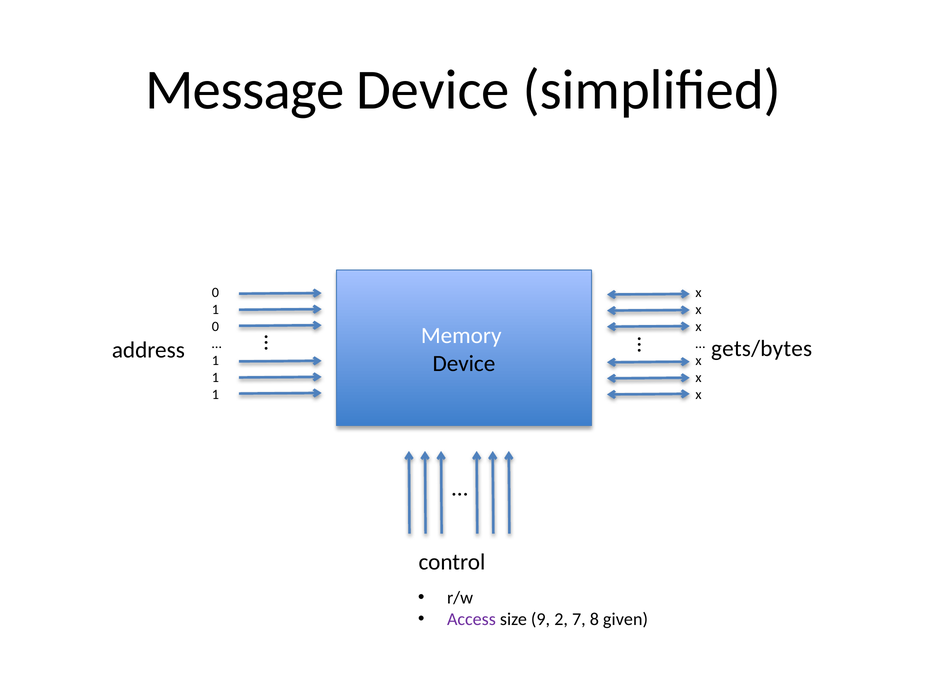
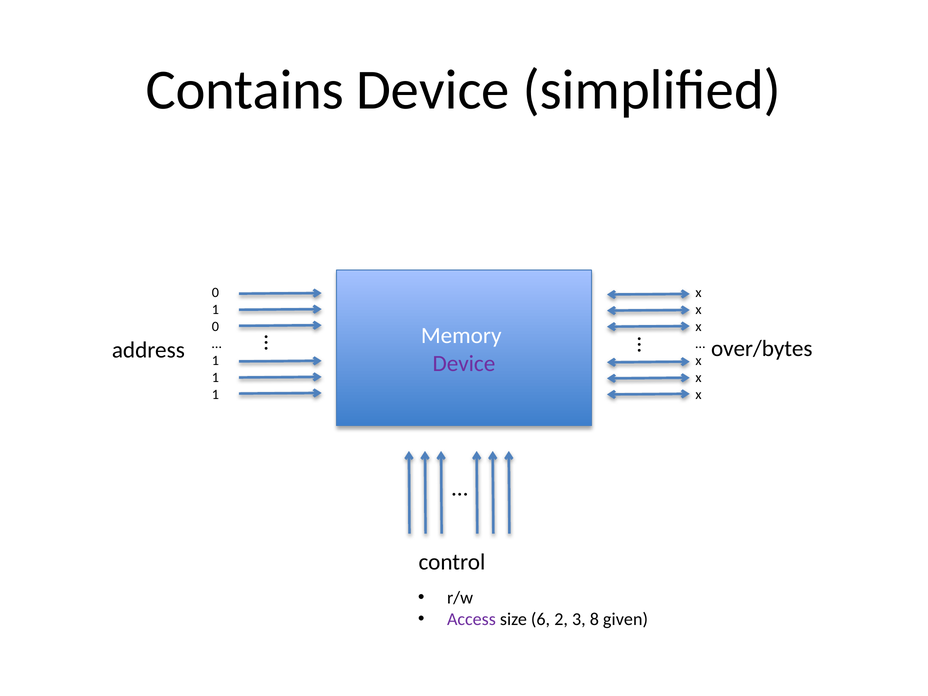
Message: Message -> Contains (245, 90)
gets/bytes: gets/bytes -> over/bytes (762, 349)
Device colour: black -> purple (464, 364)
9: 9 -> 6 (541, 619)
7: 7 -> 3 (579, 619)
